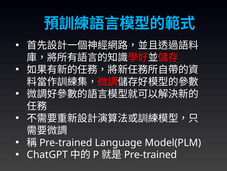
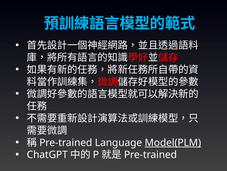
Model(PLM underline: none -> present (173, 142)
